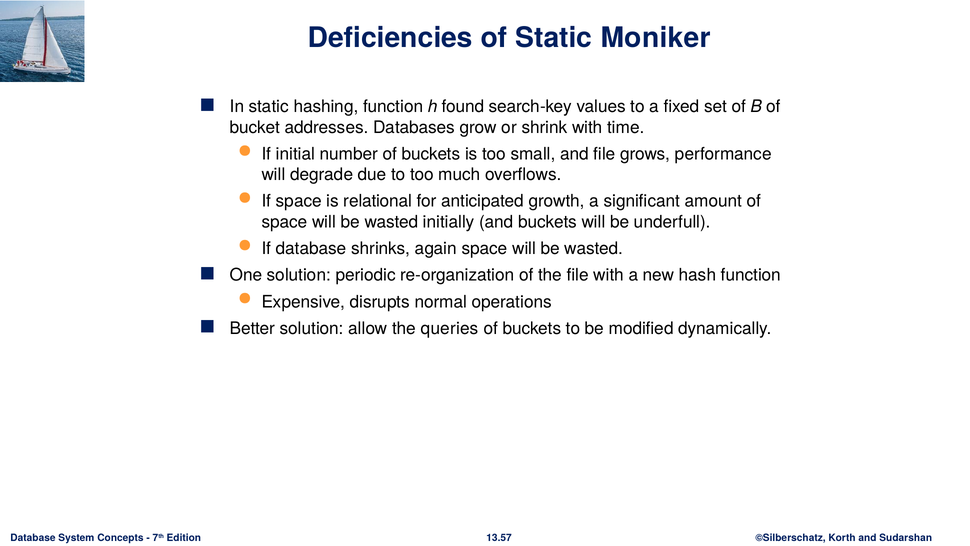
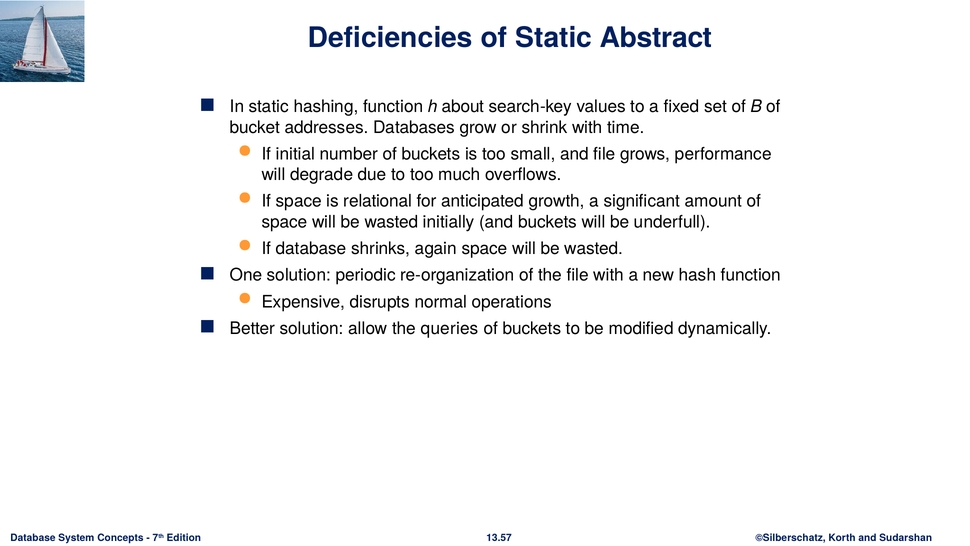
Moniker: Moniker -> Abstract (656, 38)
found: found -> about (463, 107)
